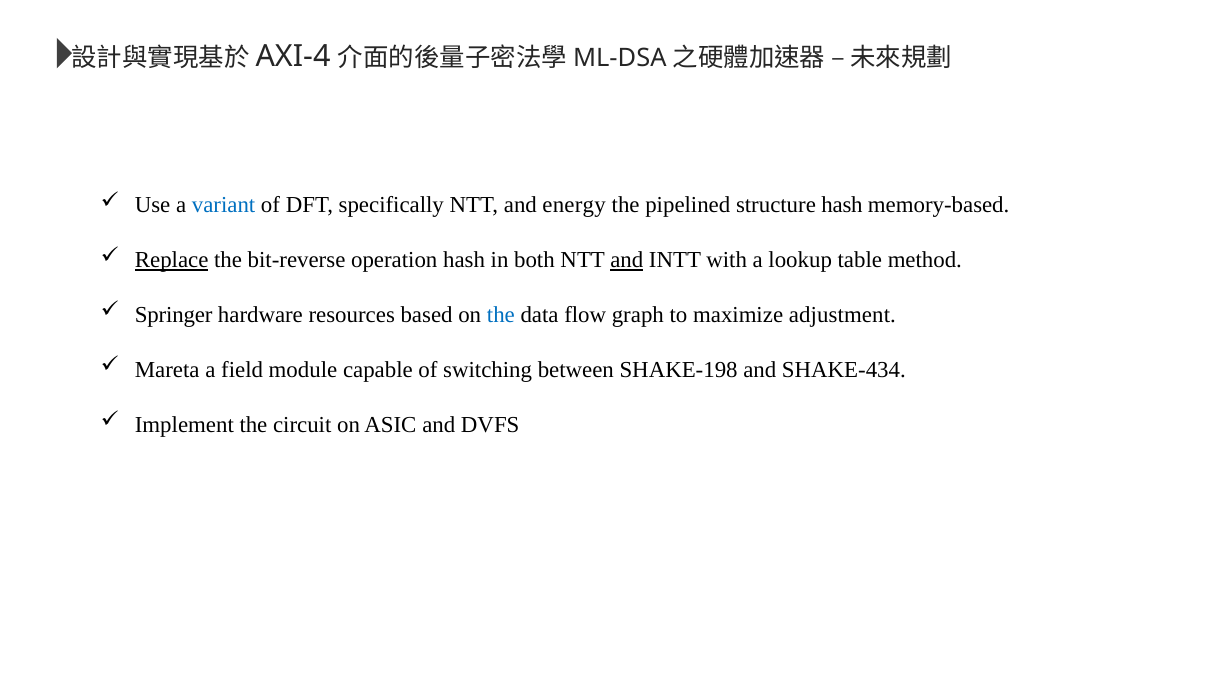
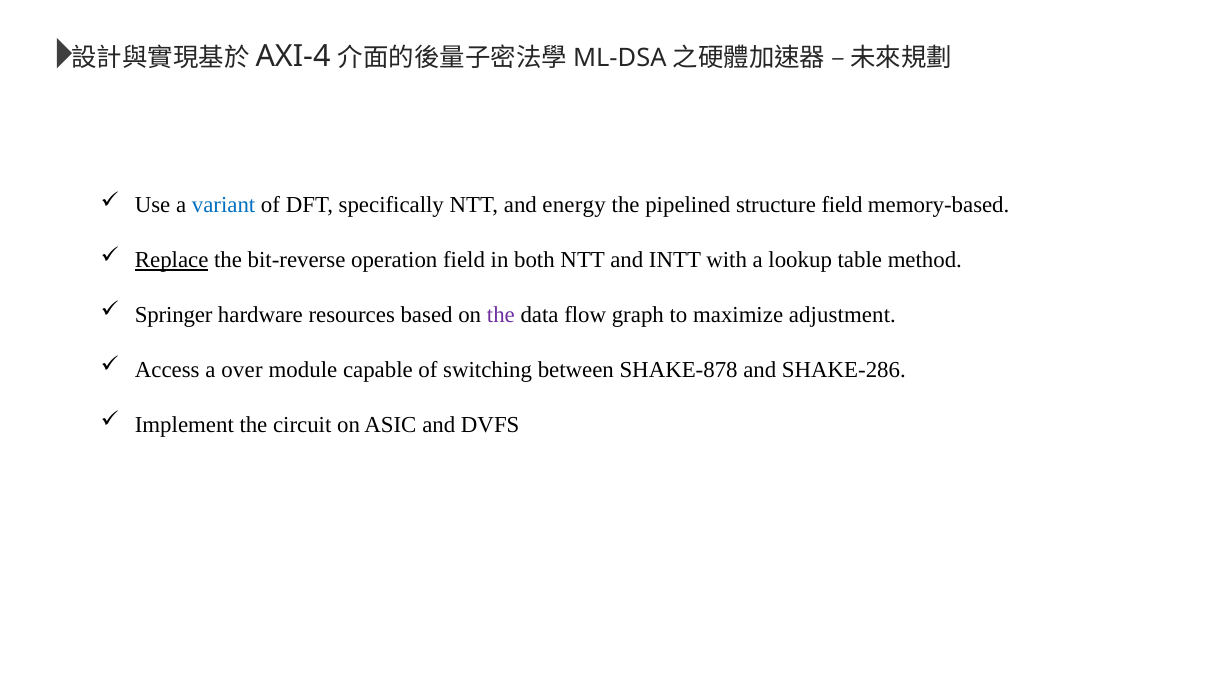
structure hash: hash -> field (842, 205)
operation hash: hash -> field (464, 260)
and underline: present -> none (627, 260)
the colour: blue -> purple (501, 315)
Mareta: Mareta -> Access (167, 370)
field: field -> over (242, 370)
SHAKE-198: SHAKE-198 -> SHAKE-878 (679, 370)
SHAKE-434: SHAKE-434 -> SHAKE-286 (844, 370)
